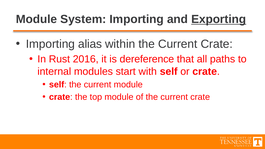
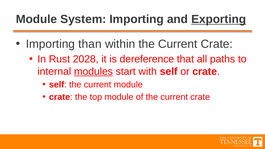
alias: alias -> than (90, 44)
2016: 2016 -> 2028 (86, 59)
modules underline: none -> present (93, 72)
